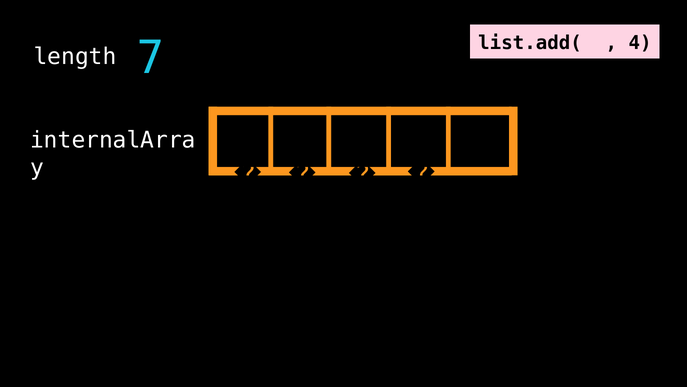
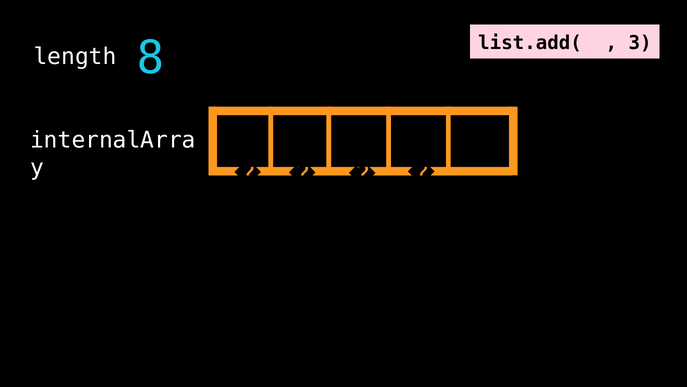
7: 7 -> 8 (151, 58)
4: 4 -> 3 (640, 43)
